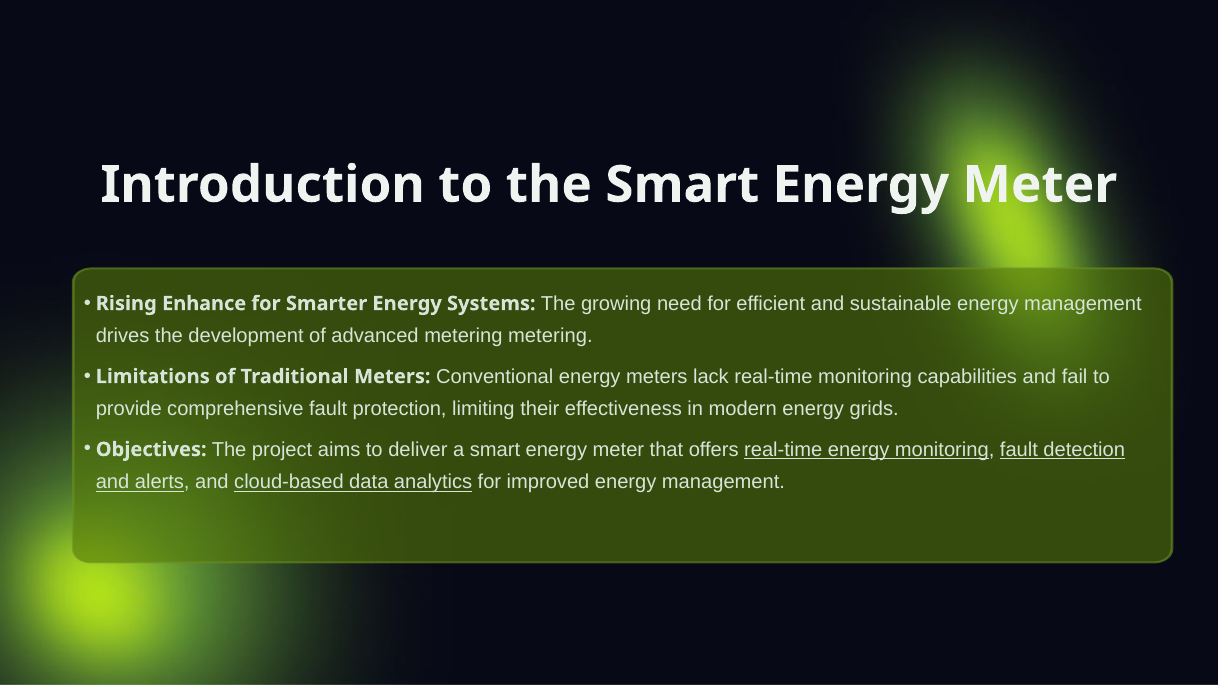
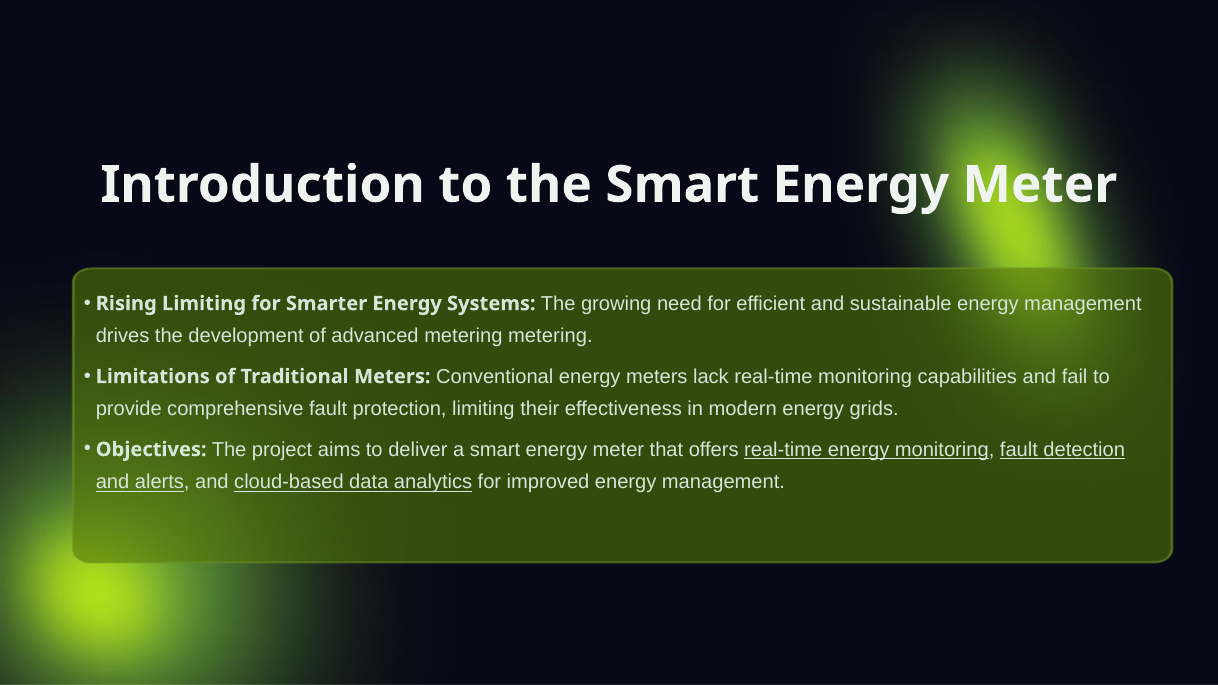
Rising Enhance: Enhance -> Limiting (204, 304)
